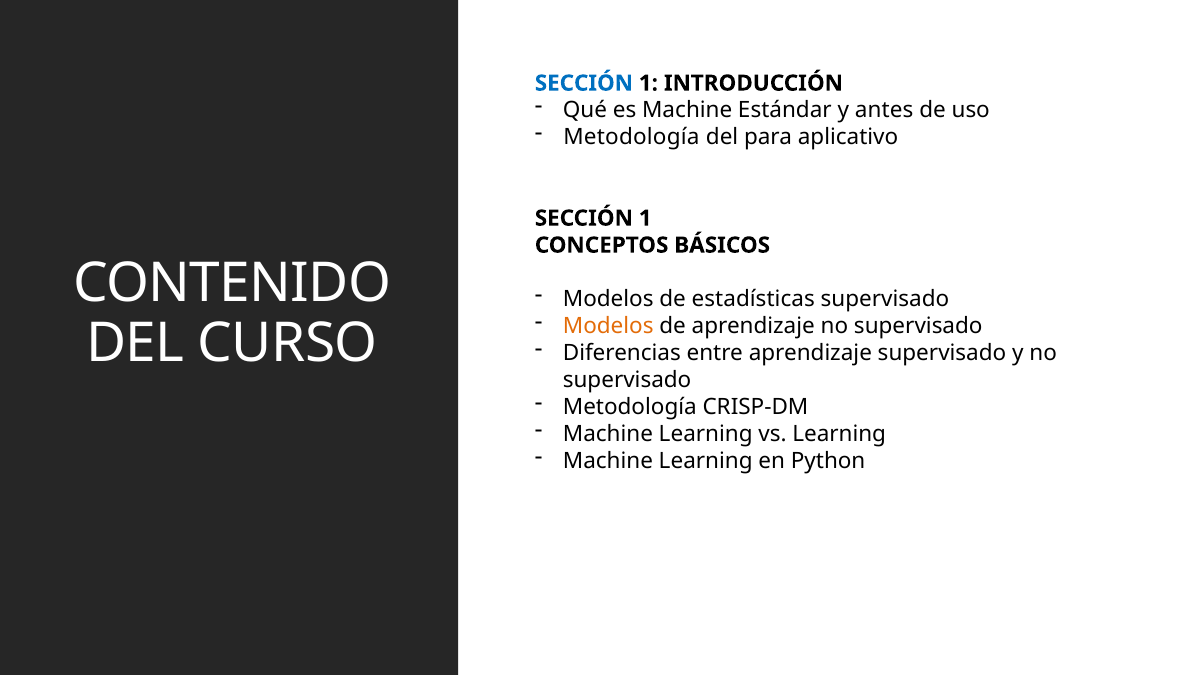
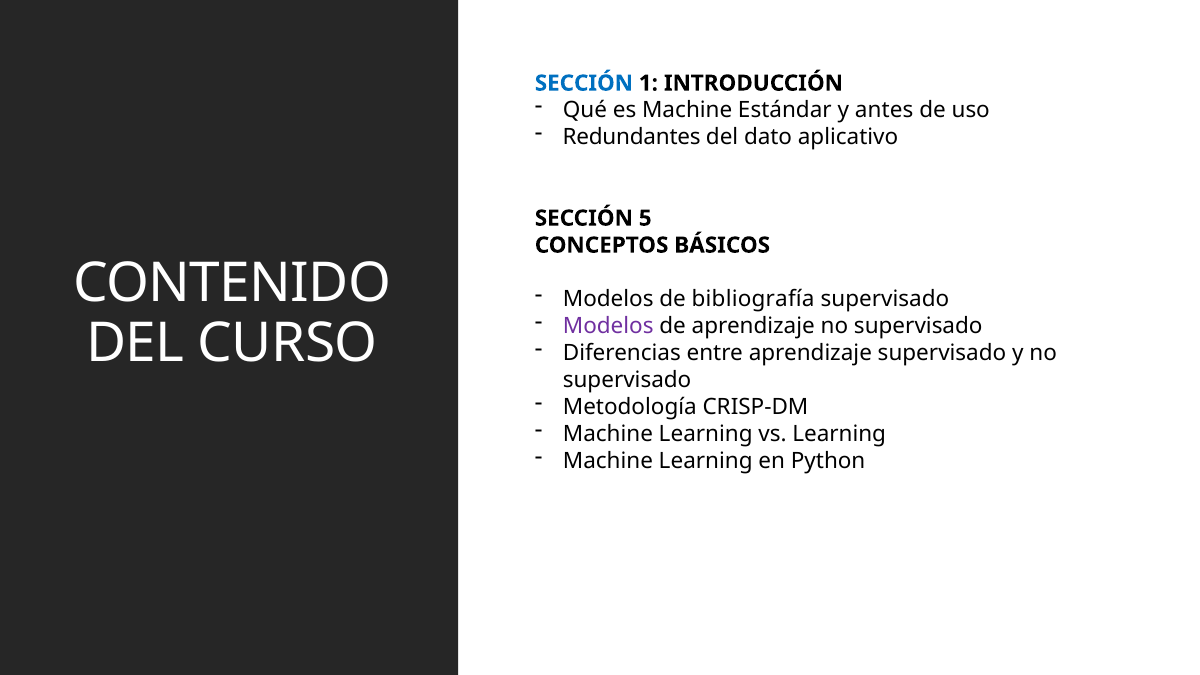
Metodología: Metodología -> Redundantes (632, 137)
para: para -> dato (768, 137)
1: 1 -> 5 (645, 218)
estadísticas: estadísticas -> bibliografía (753, 299)
Modelos colour: orange -> purple (608, 326)
